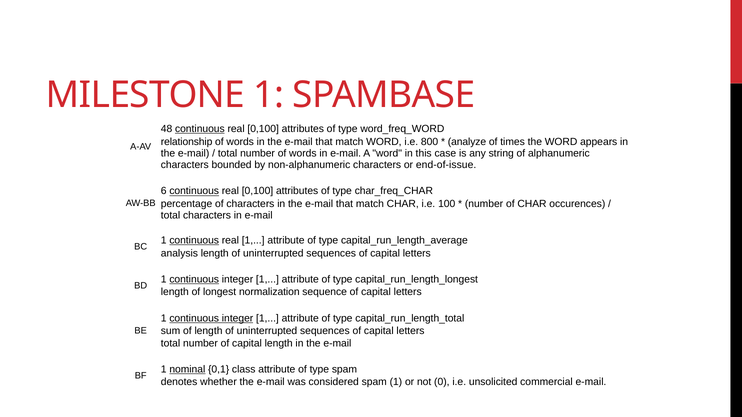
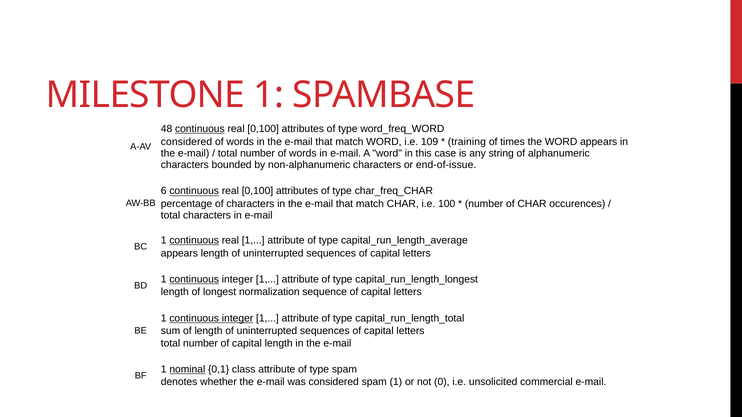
relationship: relationship -> considered (187, 142)
800: 800 -> 109 (430, 142)
analyze: analyze -> training (467, 142)
analysis: analysis -> appears (179, 253)
